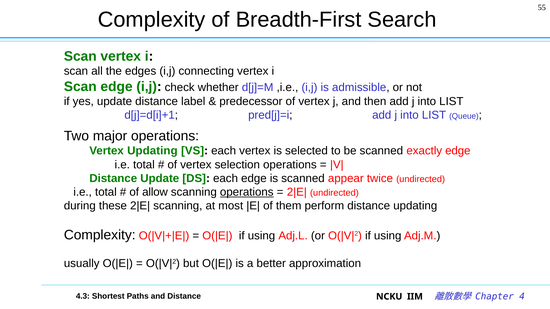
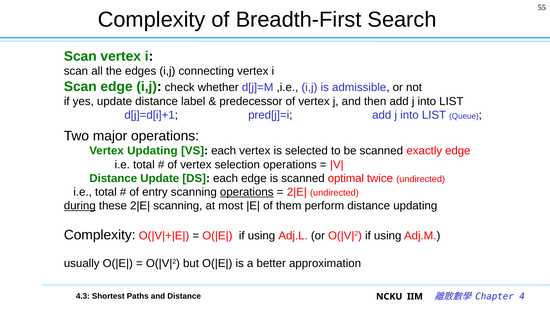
appear: appear -> optimal (346, 179)
allow: allow -> entry (155, 192)
during underline: none -> present (80, 206)
